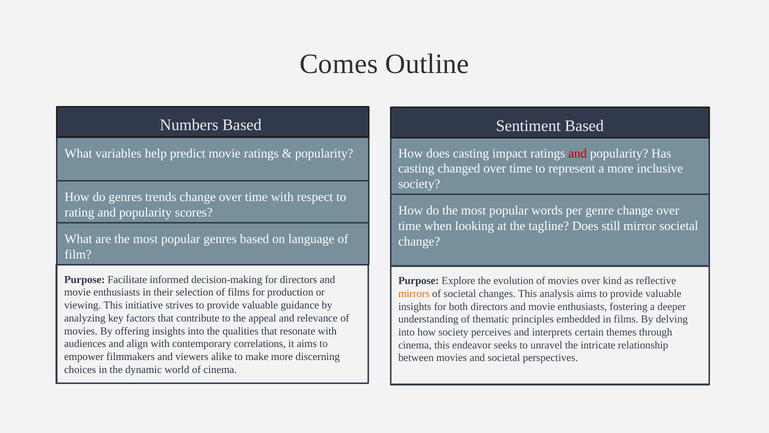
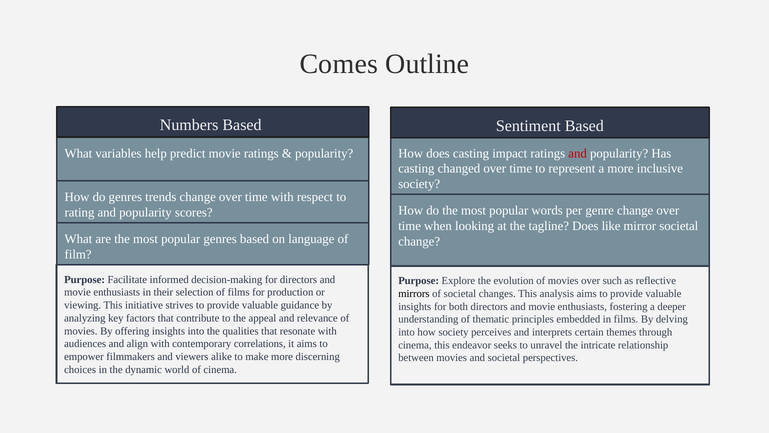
still: still -> like (611, 226)
kind: kind -> such (612, 281)
mirrors colour: orange -> black (414, 293)
